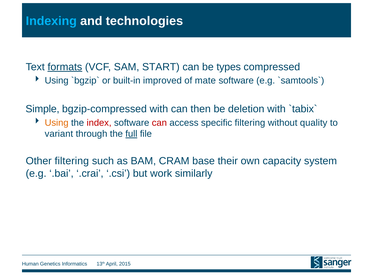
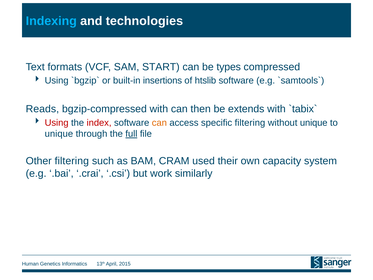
formats underline: present -> none (65, 67)
improved: improved -> insertions (162, 80)
mate: mate -> htslib (205, 80)
Simple: Simple -> Reads (42, 109)
deletion: deletion -> extends (246, 109)
Using colour: orange -> red (57, 123)
can colour: red -> orange (159, 123)
without quality: quality -> unique (314, 123)
variant: variant -> unique (59, 134)
base: base -> used (204, 161)
